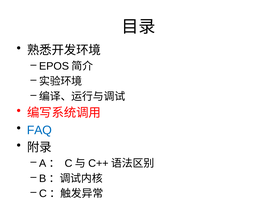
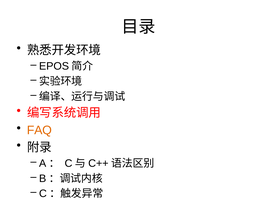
FAQ colour: blue -> orange (39, 130)
